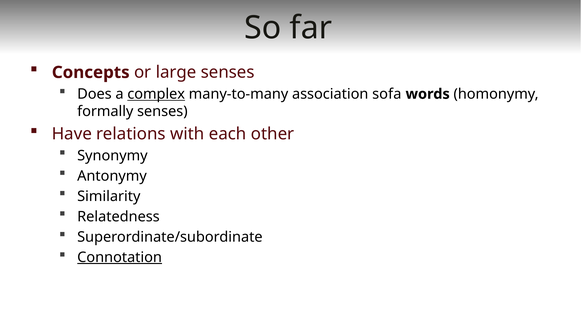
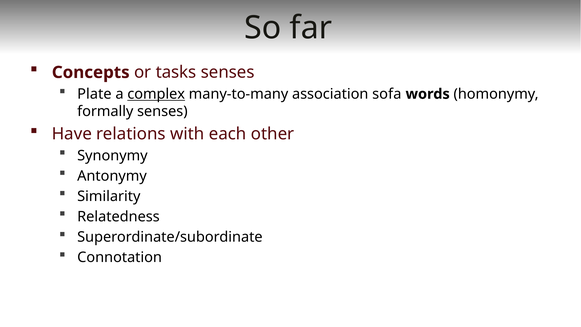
large: large -> tasks (176, 72)
Does: Does -> Plate (94, 94)
Connotation underline: present -> none (120, 257)
